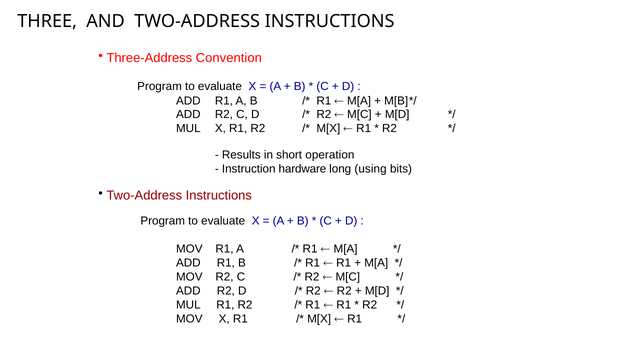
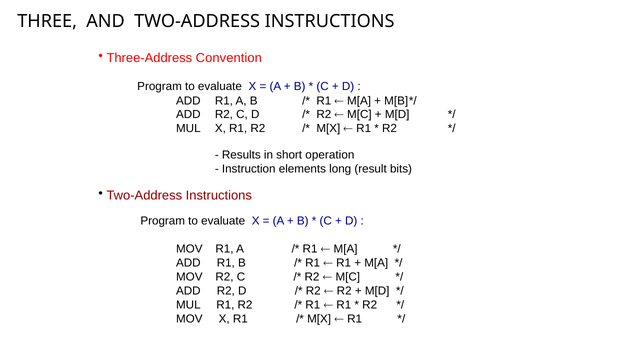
hardware: hardware -> elements (302, 169)
using: using -> result (371, 169)
